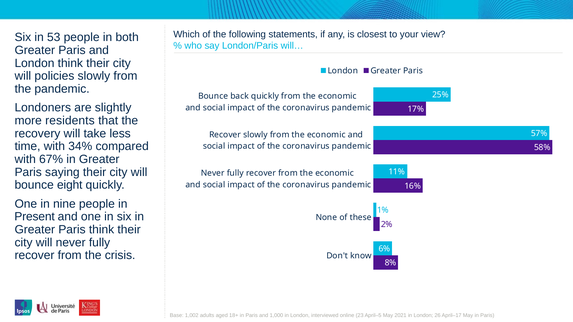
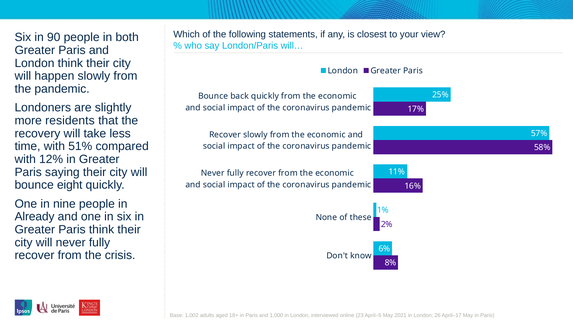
53: 53 -> 90 (54, 37)
policies: policies -> happen (54, 76)
34%: 34% -> 51% (80, 146)
67%: 67% -> 12% (51, 159)
Present: Present -> Already (35, 217)
